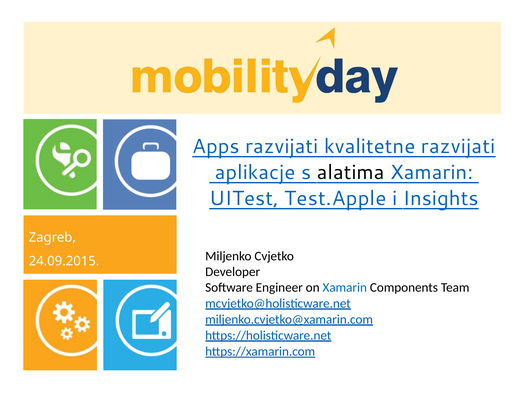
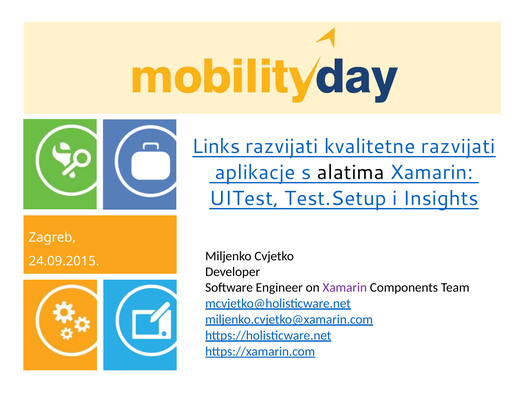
Apps: Apps -> Links (216, 147)
Test.Apple: Test.Apple -> Test.Setup (335, 199)
Xamarin colour: blue -> purple (345, 288)
